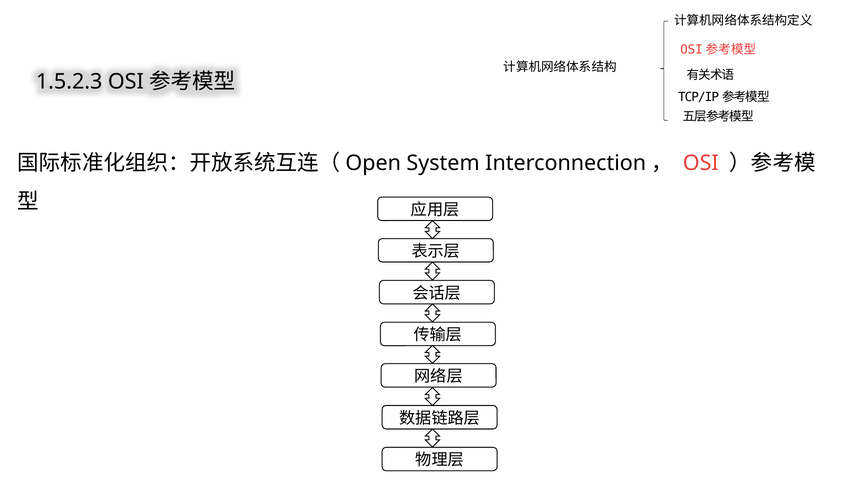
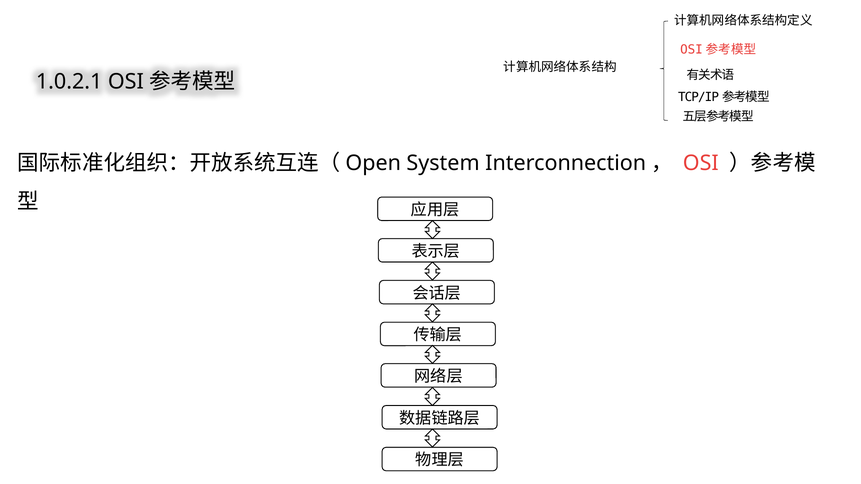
1.5.2.3: 1.5.2.3 -> 1.0.2.1 (69, 82)
